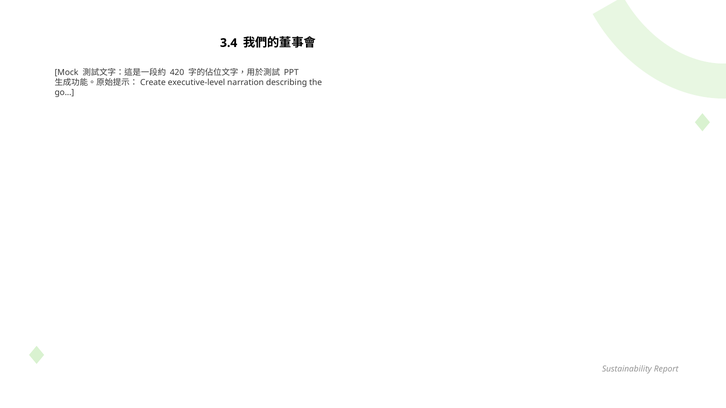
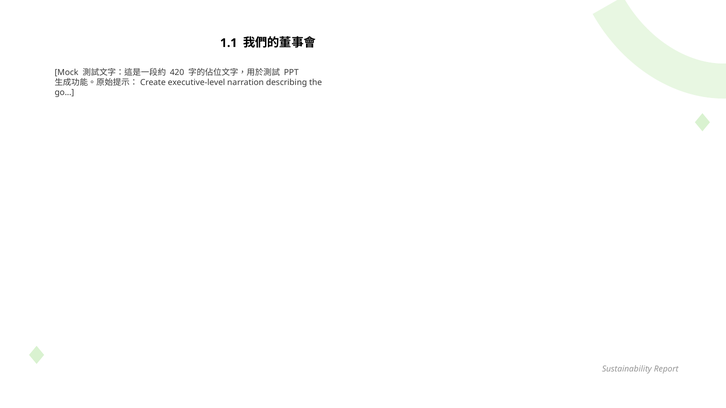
3.4: 3.4 -> 1.1 (229, 43)
